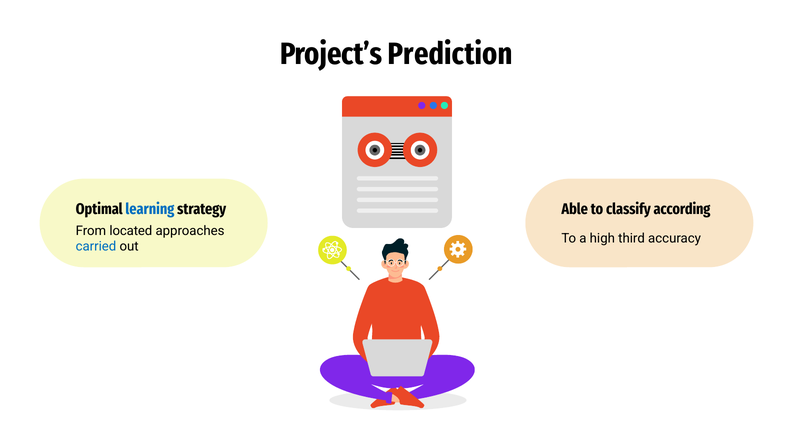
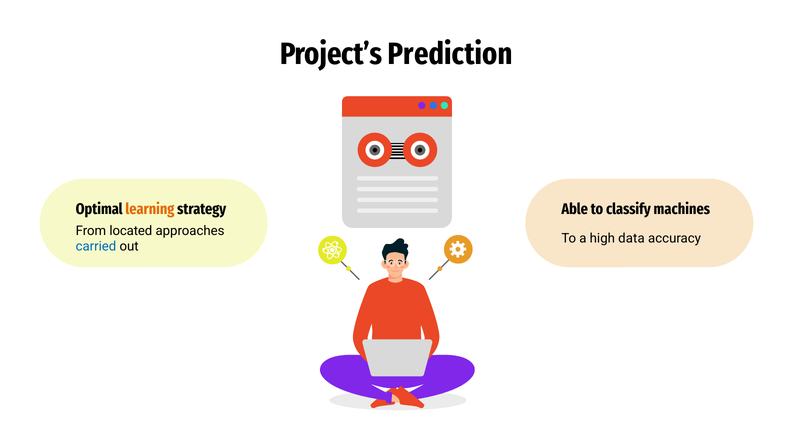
learning colour: blue -> orange (150, 209)
according: according -> machines (682, 209)
third: third -> data (631, 239)
